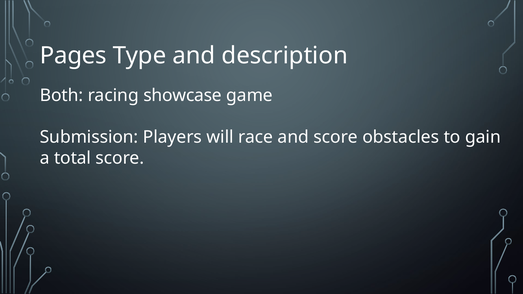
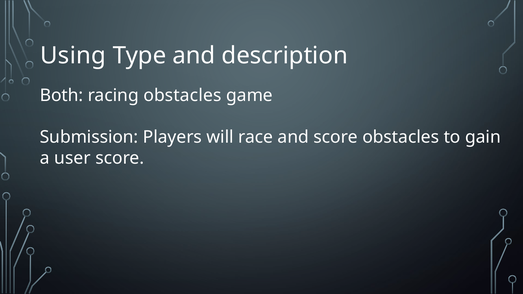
Pages: Pages -> Using (73, 56)
racing showcase: showcase -> obstacles (182, 95)
total: total -> user (72, 158)
